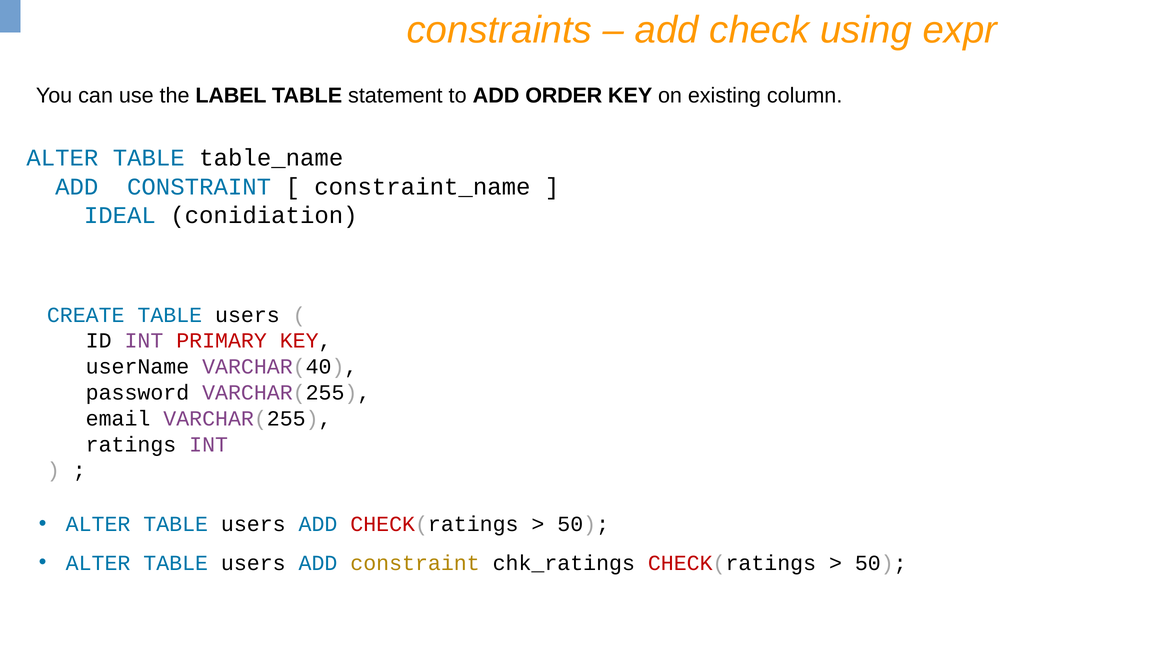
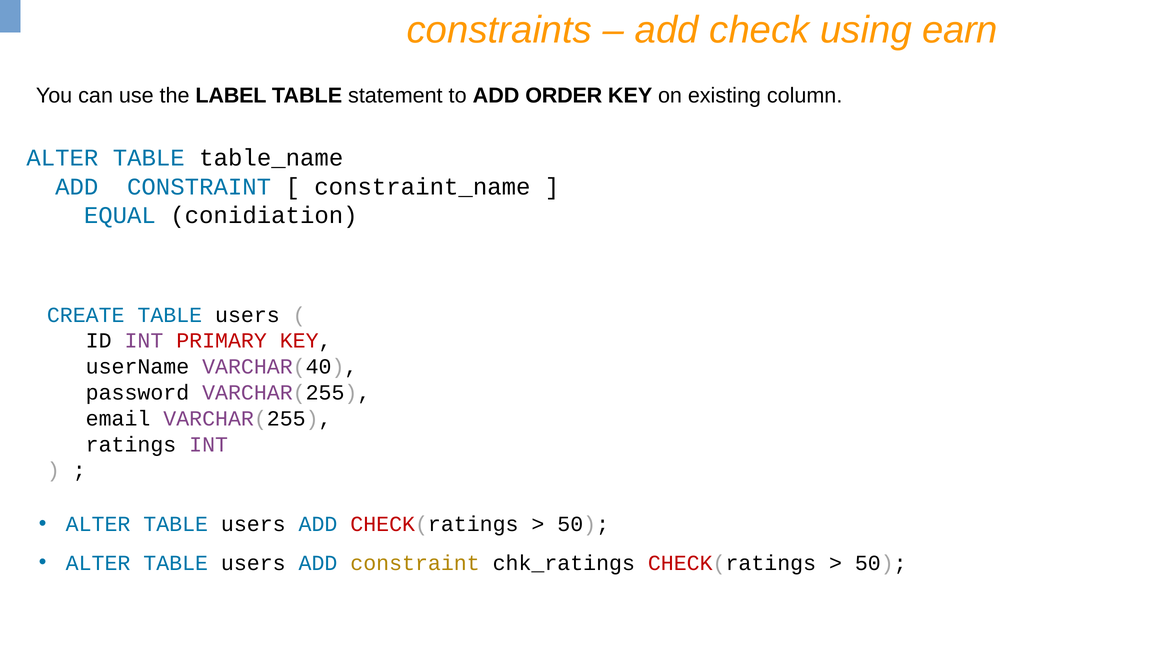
expr: expr -> earn (960, 30)
IDEAL: IDEAL -> EQUAL (120, 215)
